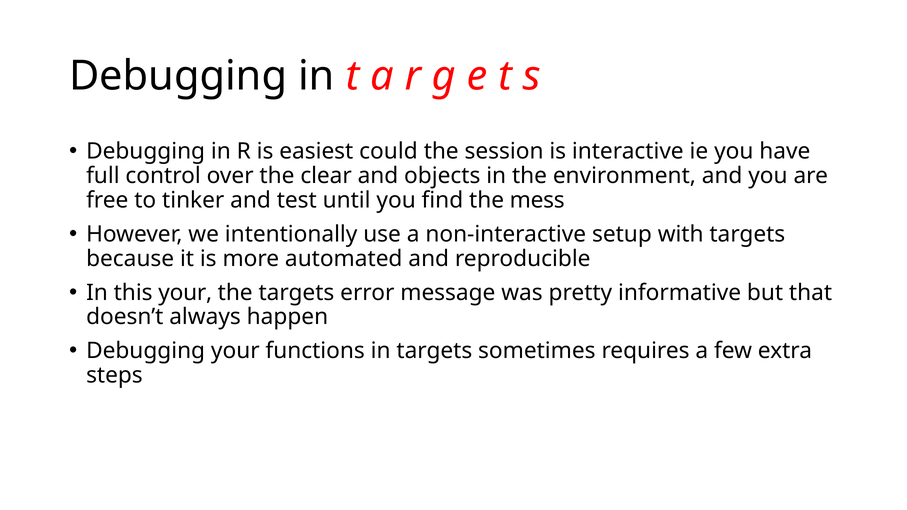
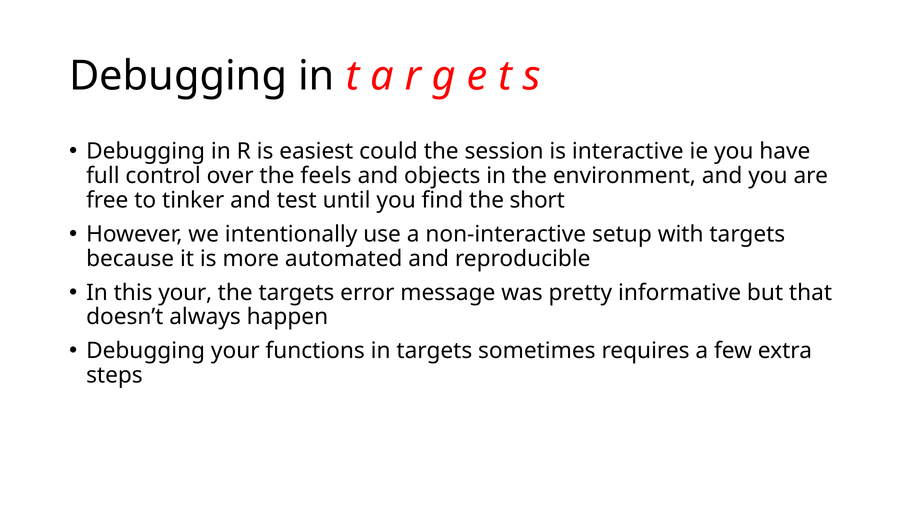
clear: clear -> feels (326, 176)
mess: mess -> short (537, 200)
